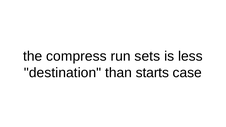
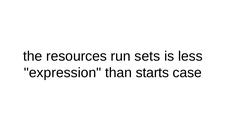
compress: compress -> resources (76, 56)
destination: destination -> expression (63, 73)
